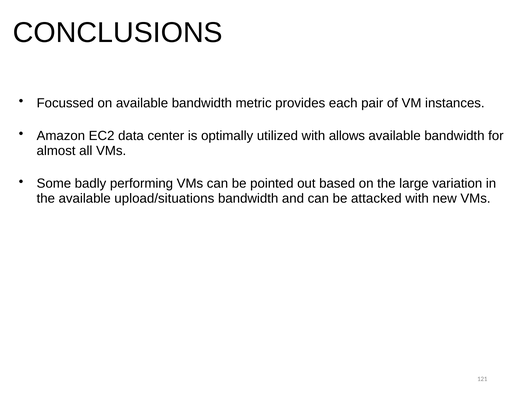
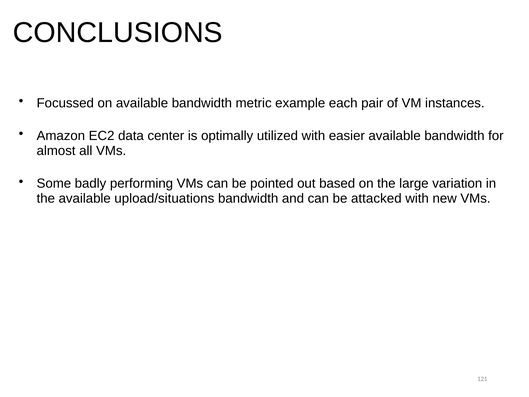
provides: provides -> example (300, 103)
allows: allows -> easier (347, 136)
